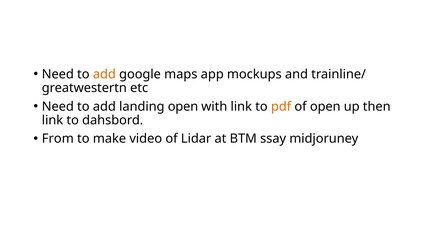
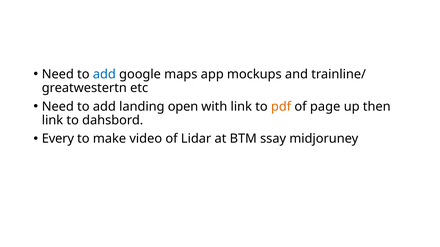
add colour: orange -> blue (104, 74)
of open: open -> page (325, 107)
From: From -> Every (58, 139)
